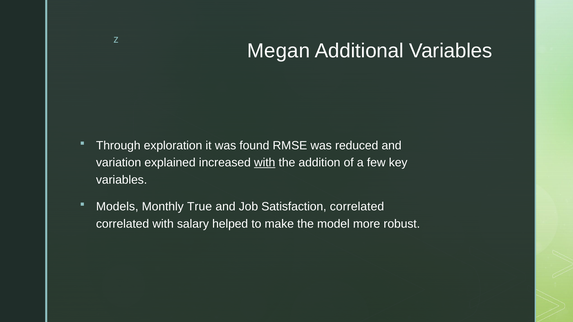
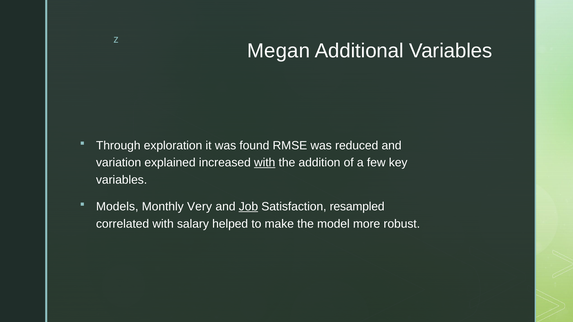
True: True -> Very (200, 207)
Job underline: none -> present (248, 207)
Satisfaction correlated: correlated -> resampled (357, 207)
